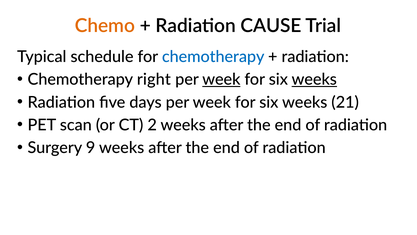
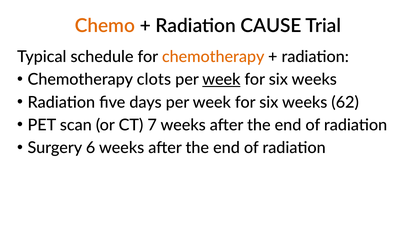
chemotherapy colour: blue -> orange (213, 57)
right: right -> clots (154, 79)
weeks underline: present -> none (314, 79)
21: 21 -> 62 (345, 102)
2: 2 -> 7 (152, 125)
9: 9 -> 6 (91, 148)
